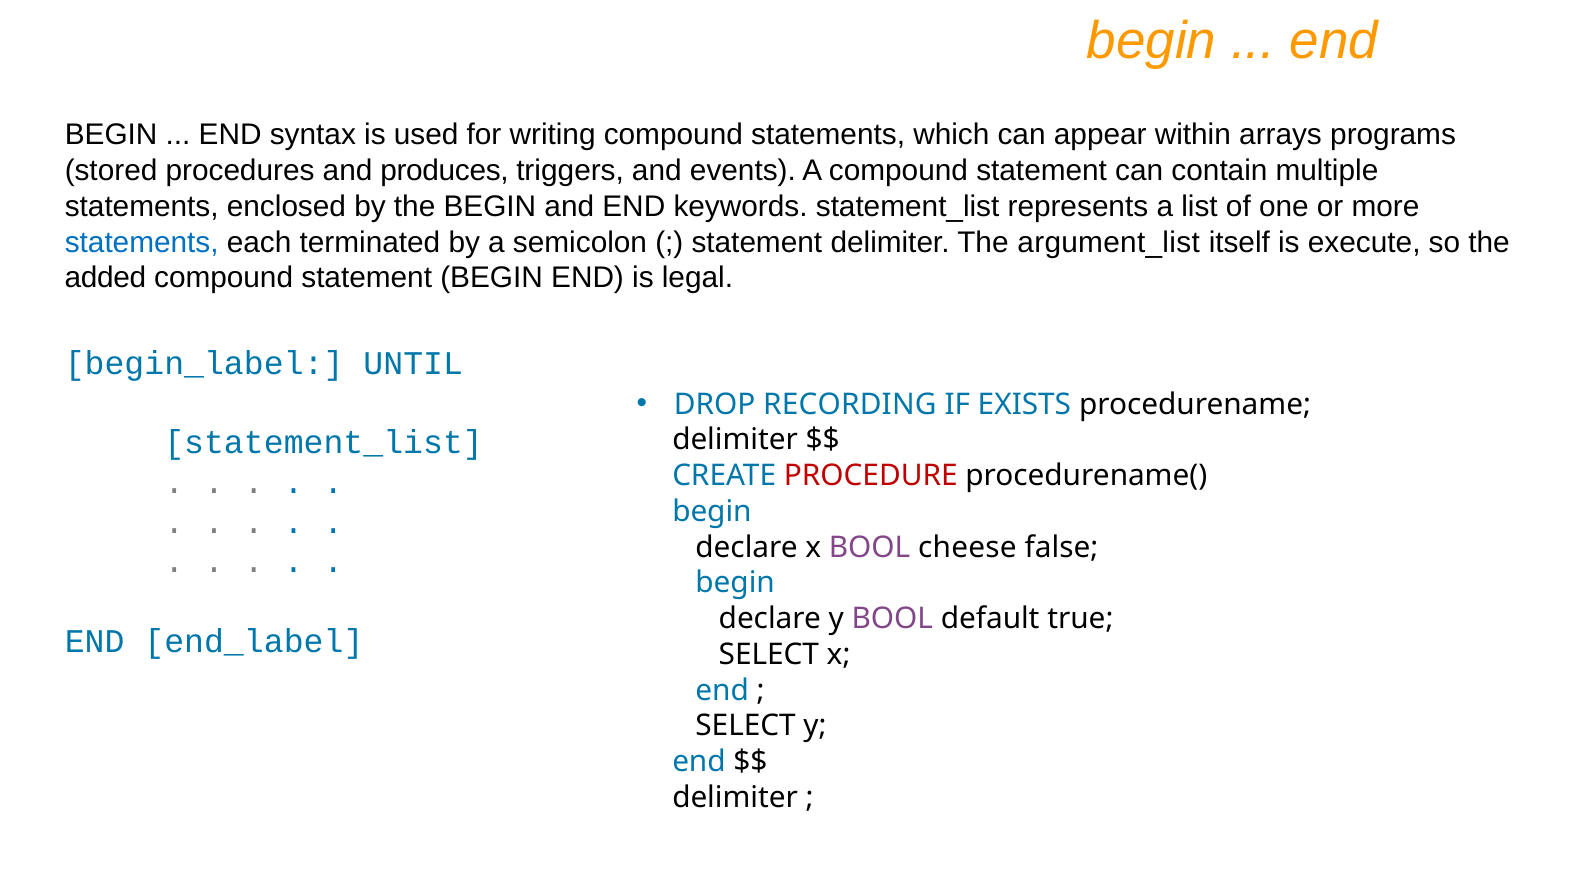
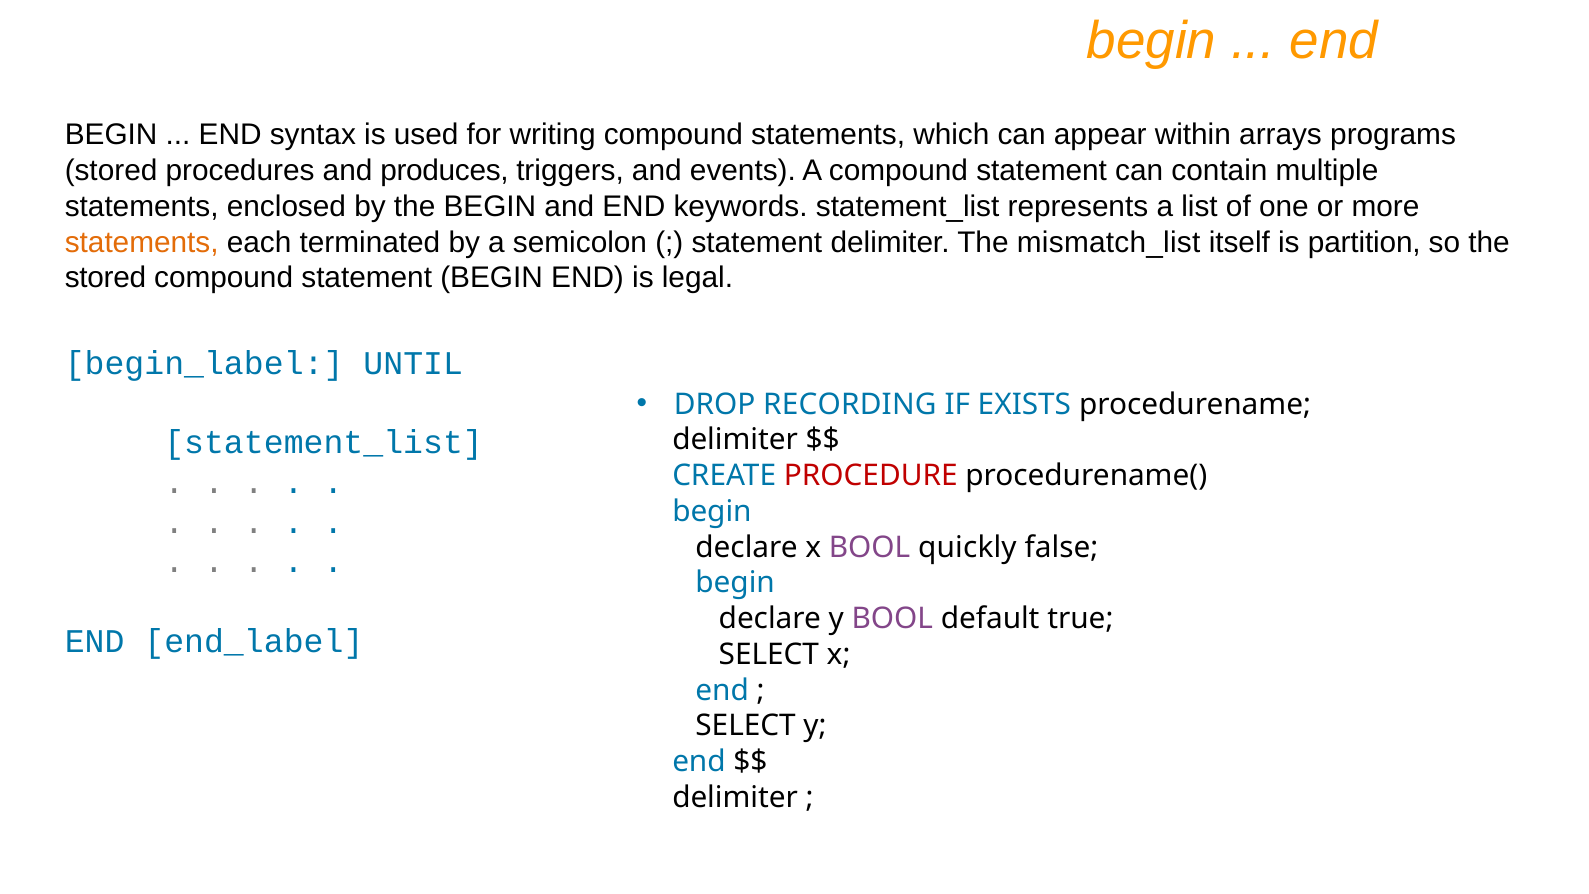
statements colour: blue -> orange (142, 242)
argument_list: argument_list -> mismatch_list (1109, 242)
execute: execute -> partition (1364, 242)
added: added -> stored (105, 278)
cheese: cheese -> quickly (967, 547)
